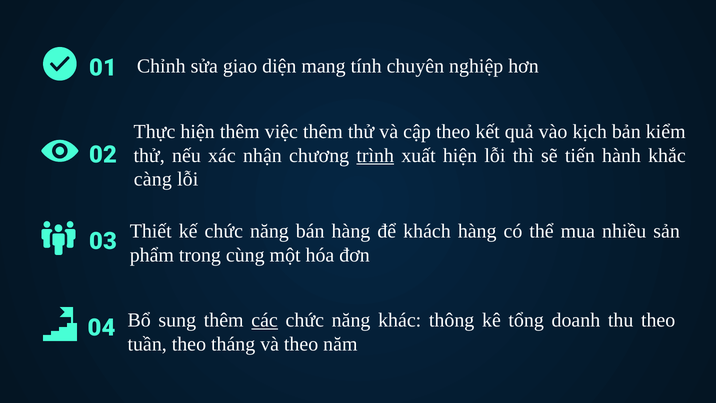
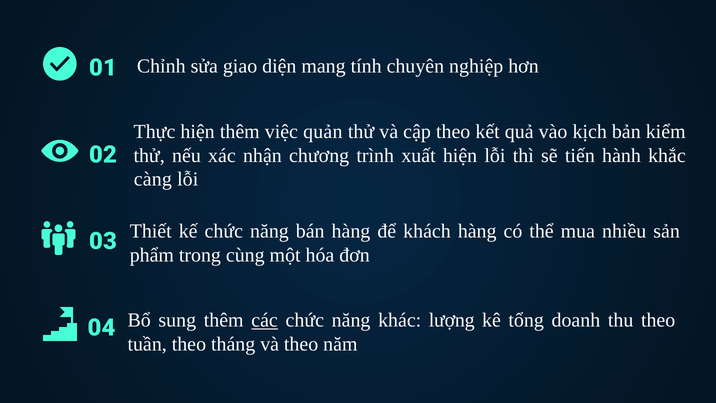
việc thêm: thêm -> quản (323, 131)
trình underline: present -> none (375, 155)
thông: thông -> lượng (452, 320)
